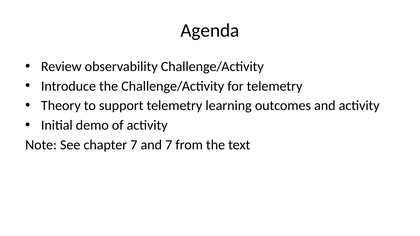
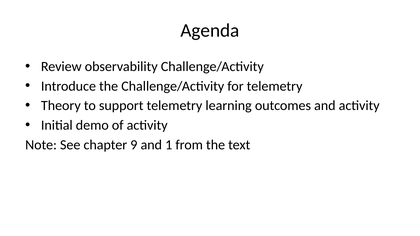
chapter 7: 7 -> 9 (134, 145)
and 7: 7 -> 1 (169, 145)
